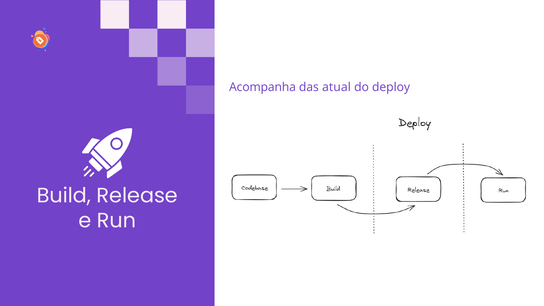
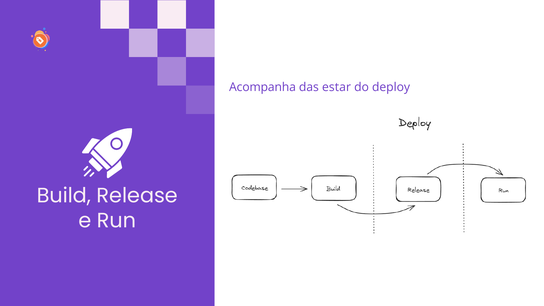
atual: atual -> estar (336, 87)
